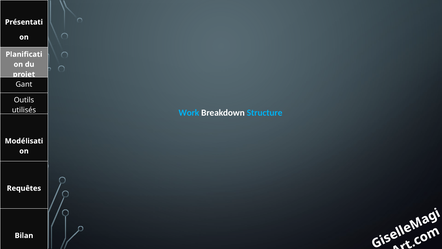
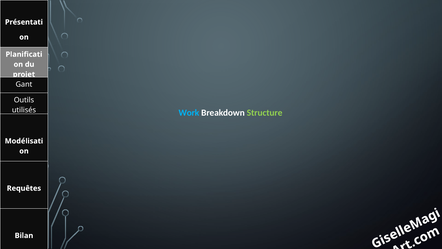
Structure colour: light blue -> light green (265, 113)
